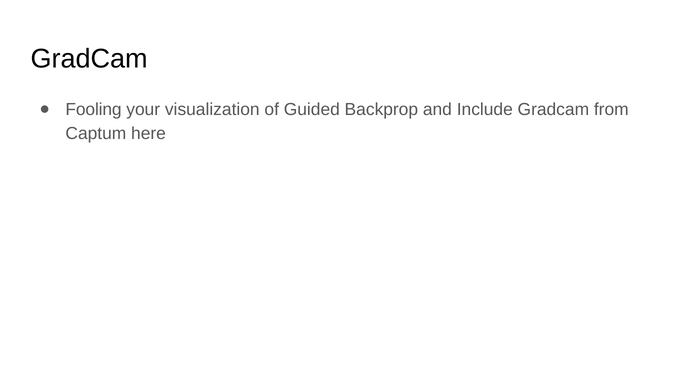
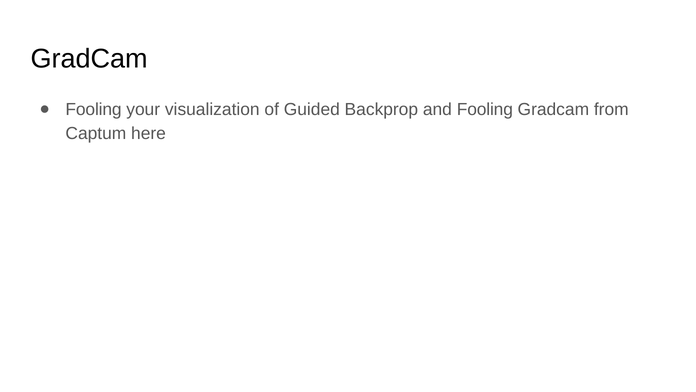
and Include: Include -> Fooling (485, 109)
